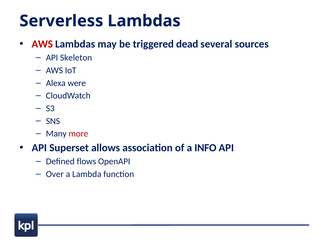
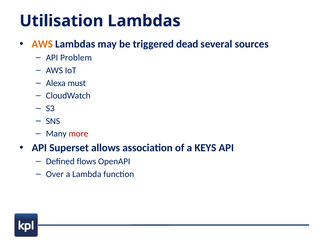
Serverless: Serverless -> Utilisation (61, 21)
AWS colour: red -> orange (42, 44)
Skeleton: Skeleton -> Problem (76, 58)
were: were -> must (77, 83)
INFO: INFO -> KEYS (205, 148)
